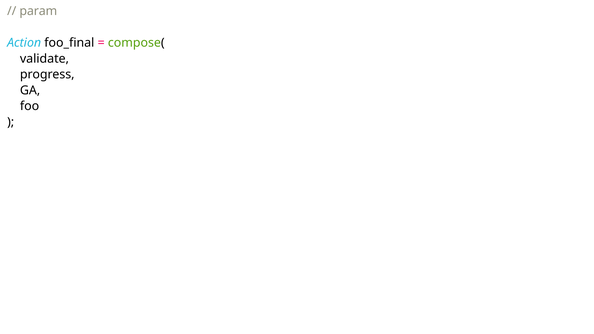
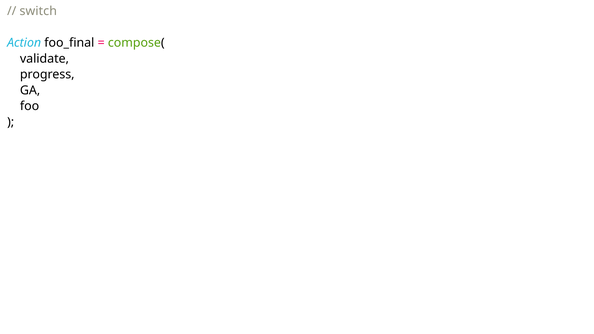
param: param -> switch (38, 11)
